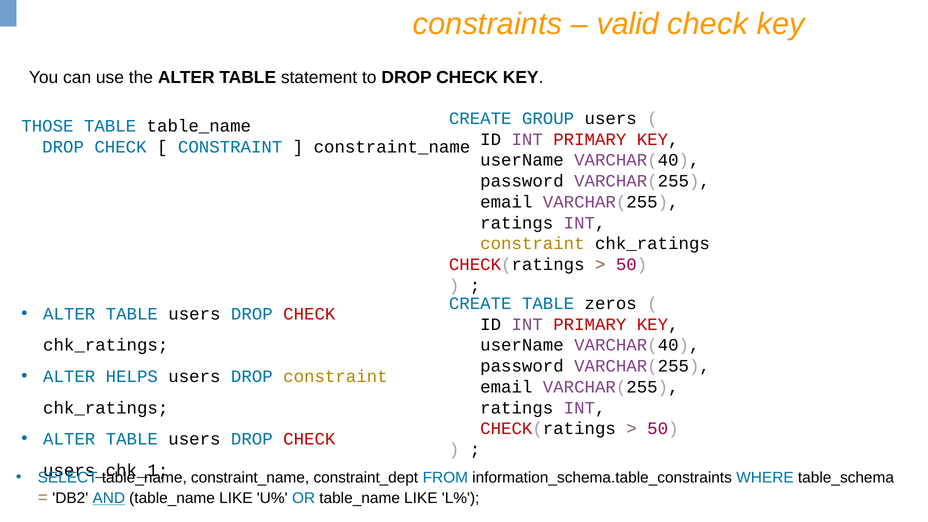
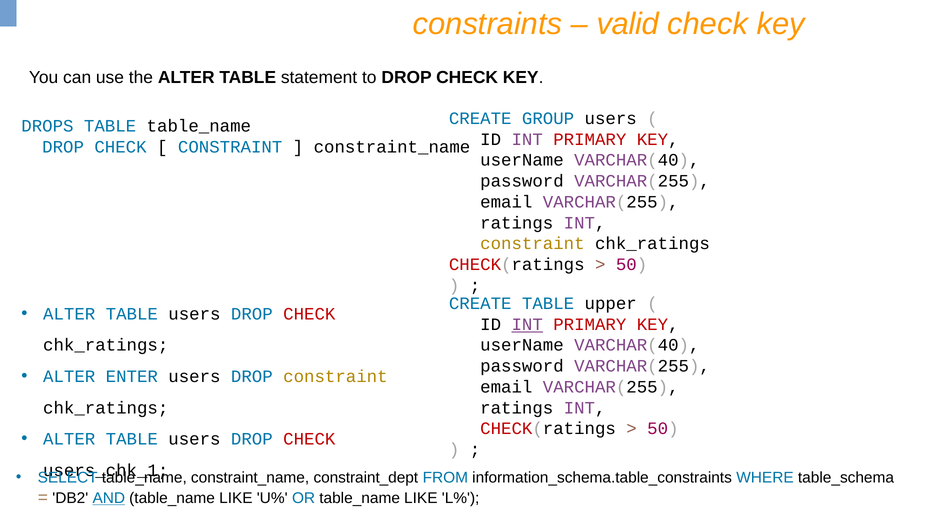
THOSE: THOSE -> DROPS (47, 126)
zeros: zeros -> upper (611, 303)
INT underline: none -> present (527, 324)
HELPS: HELPS -> ENTER (132, 377)
